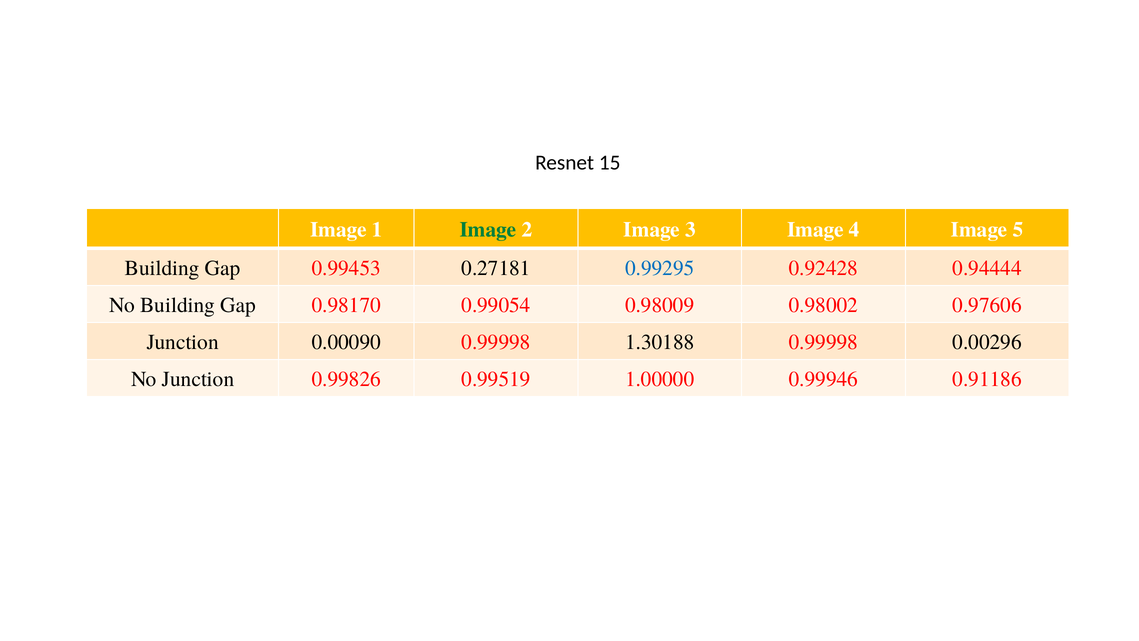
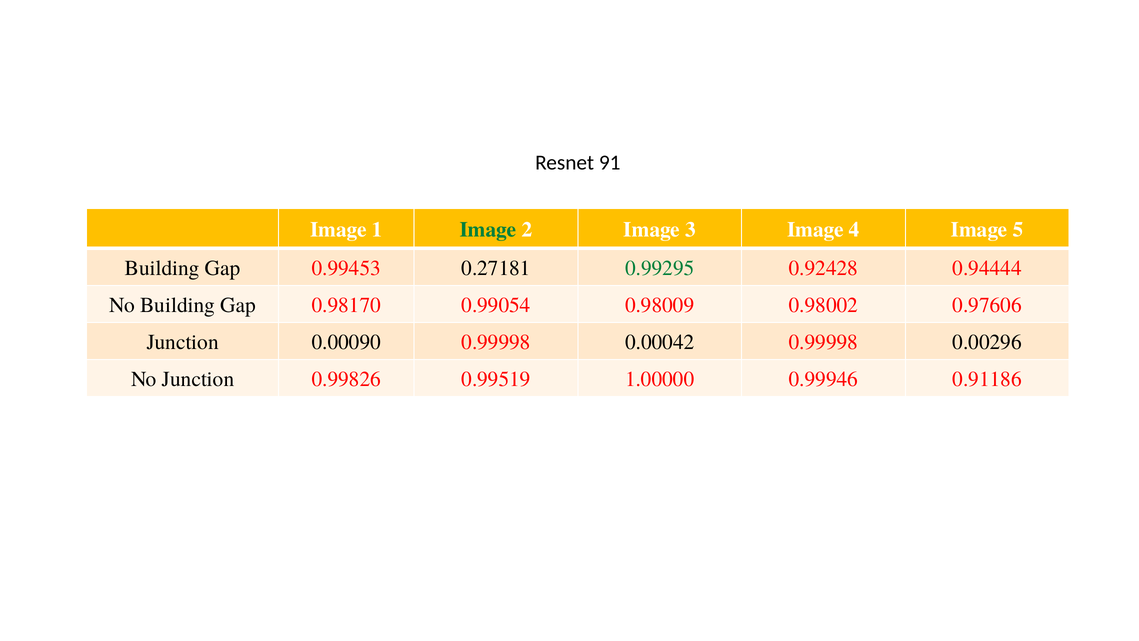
15: 15 -> 91 (610, 163)
0.99295 colour: blue -> green (660, 268)
1.30188: 1.30188 -> 0.00042 (660, 342)
